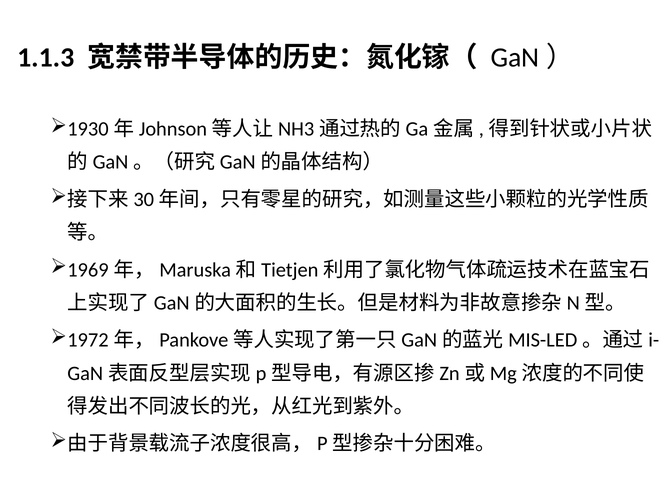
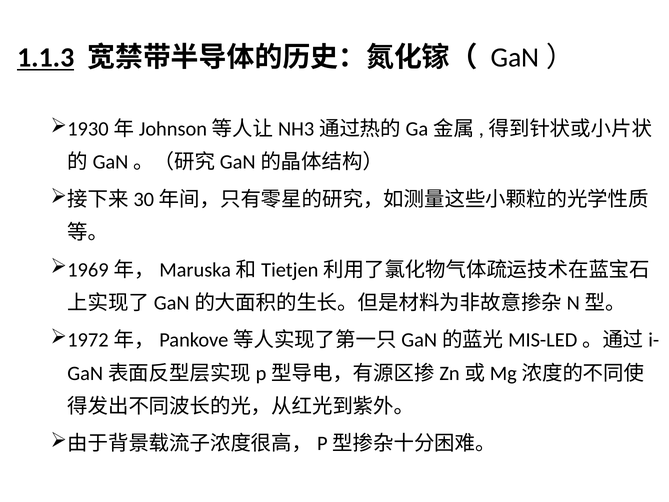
1.1.3 underline: none -> present (46, 58)
